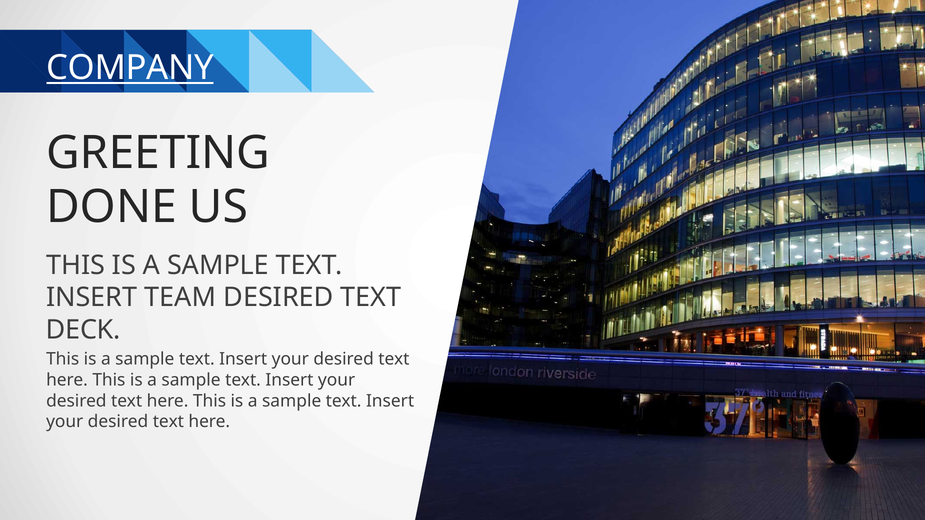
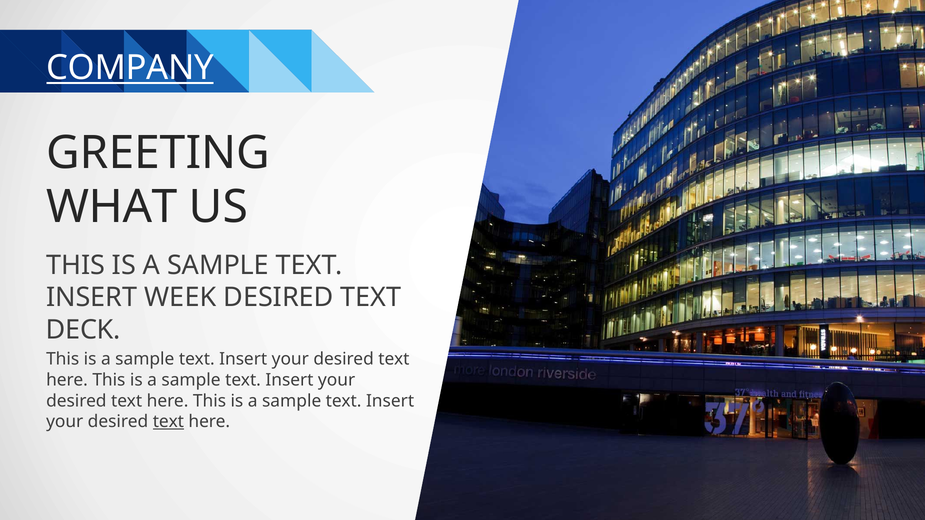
DONE: DONE -> WHAT (112, 207)
TEAM: TEAM -> WEEK (180, 298)
text underline: none -> present (168, 422)
